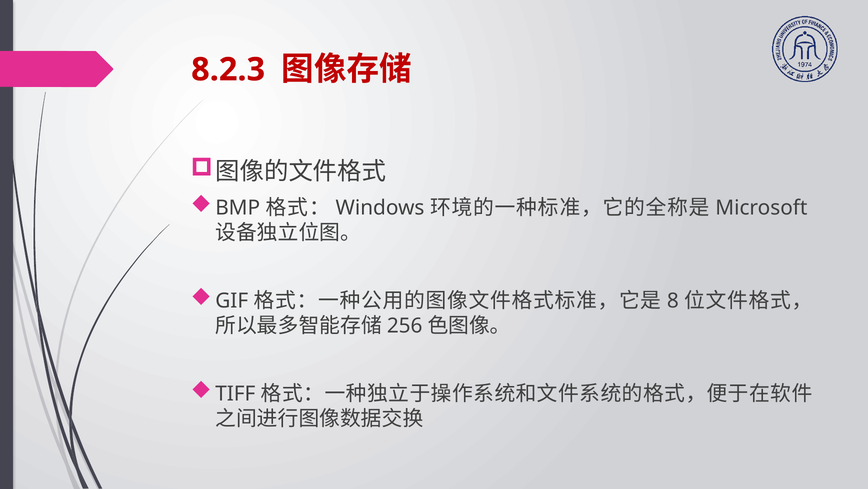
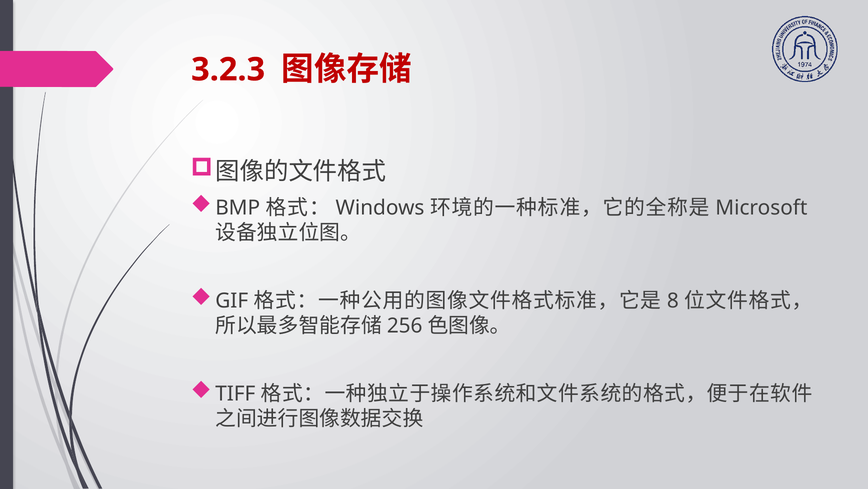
8.2.3: 8.2.3 -> 3.2.3 (228, 70)
